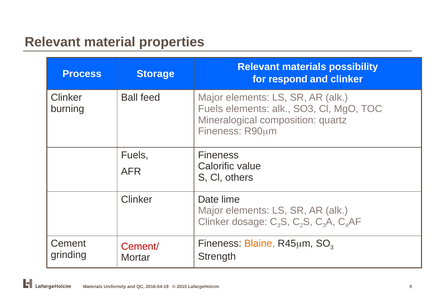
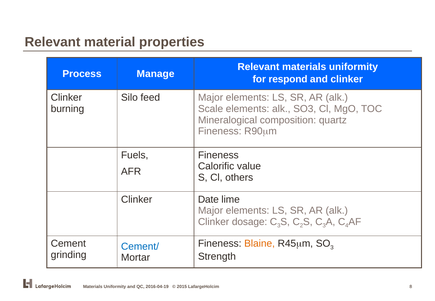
Relevant materials possibility: possibility -> uniformity (353, 67)
Storage: Storage -> Manage (156, 74)
Ball: Ball -> Silo (129, 98)
Fuels: Fuels -> Scale (211, 109)
Cement/ colour: red -> blue (140, 247)
